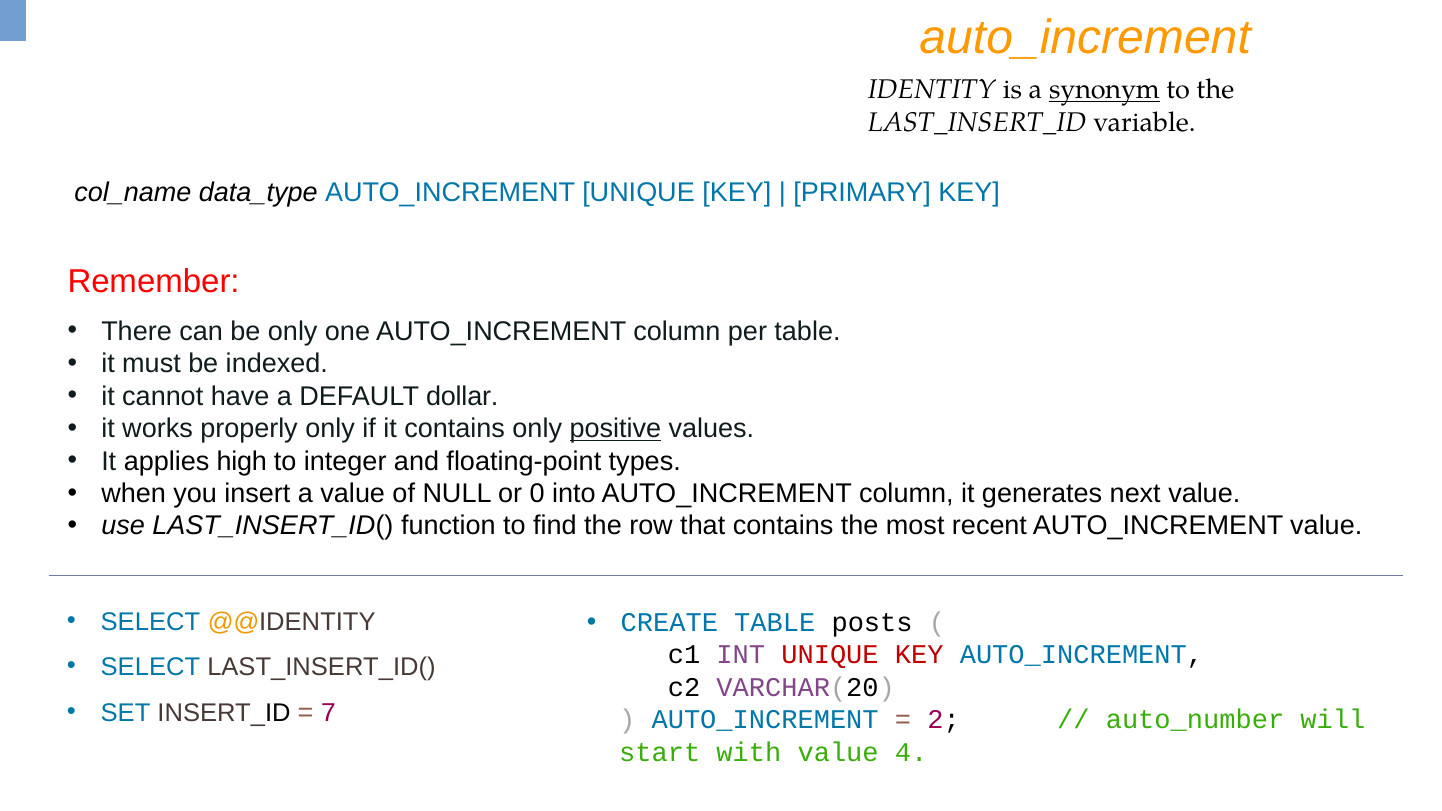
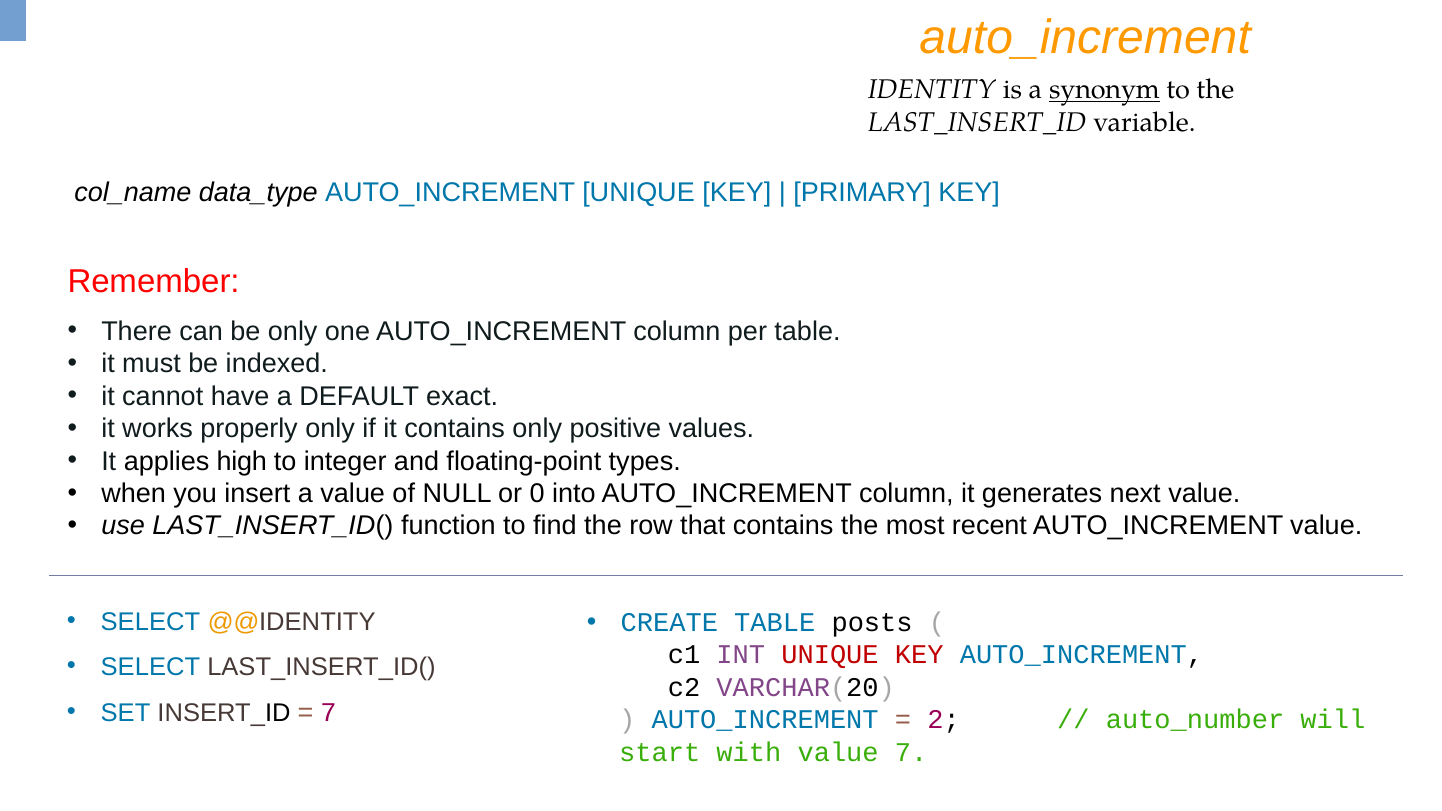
dollar: dollar -> exact (462, 396)
positive underline: present -> none (615, 429)
value 4: 4 -> 7 (911, 753)
